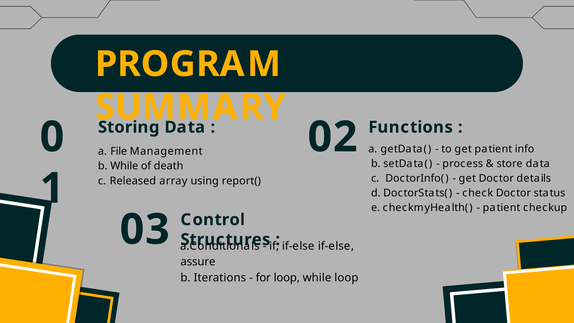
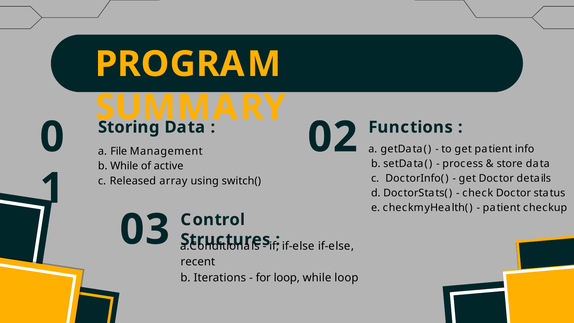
death: death -> active (169, 166)
report(: report( -> switch( (241, 181)
assure: assure -> recent (198, 262)
